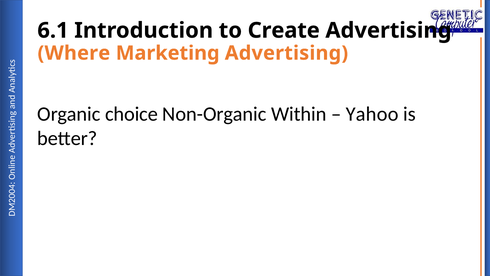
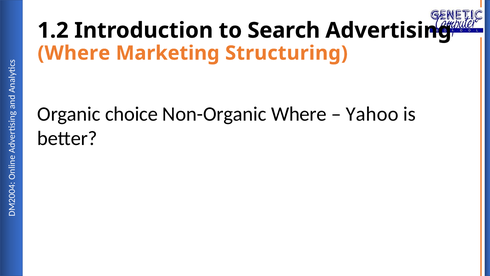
6.1: 6.1 -> 1.2 (53, 30)
Create: Create -> Search (284, 30)
Marketing Advertising: Advertising -> Structuring (286, 53)
Non-Organic Within: Within -> Where (299, 114)
